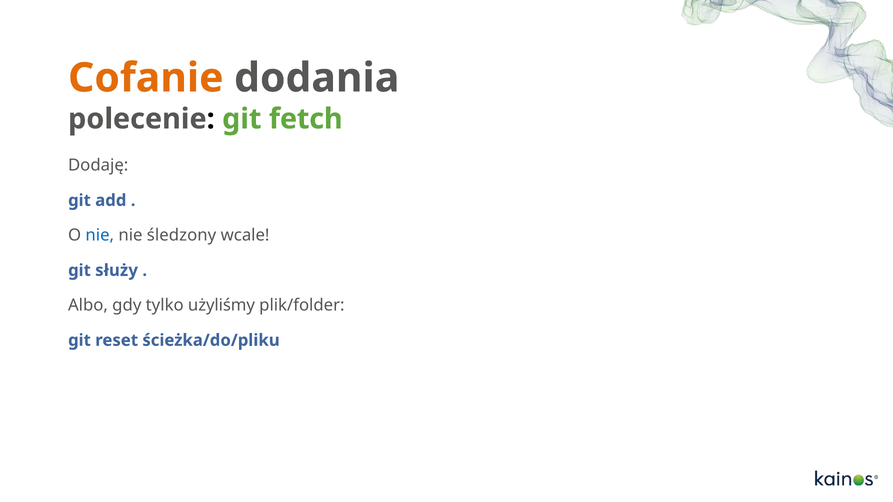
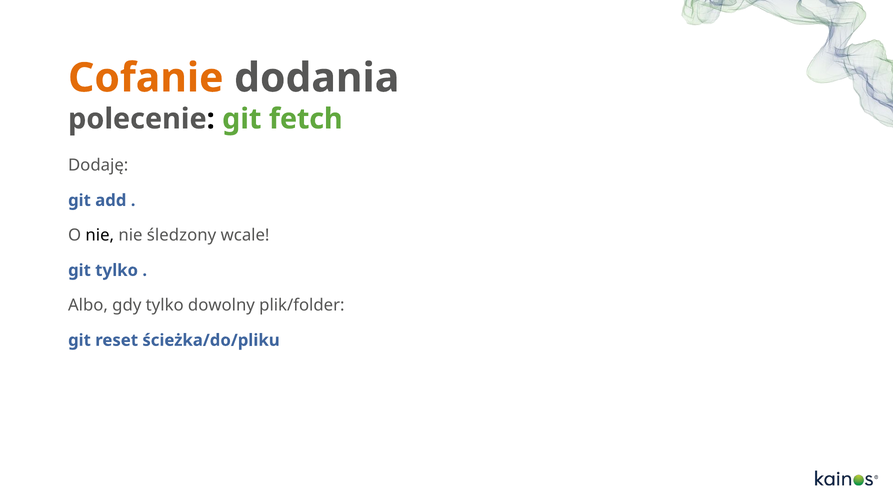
nie colour: blue -> black (100, 236)
git służy: służy -> tylko (117, 271)
użyliśmy: użyliśmy -> dowolny (221, 306)
